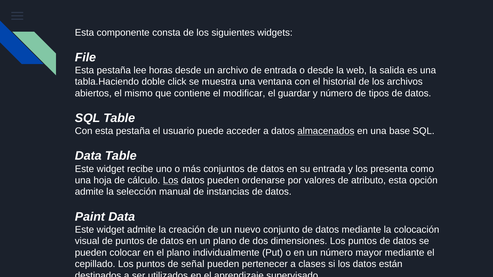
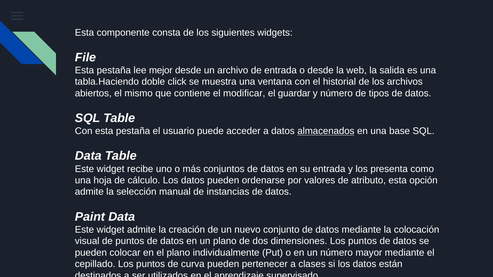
horas: horas -> mejor (161, 70)
Los underline: present -> none (171, 181)
señal: señal -> curva (193, 264)
